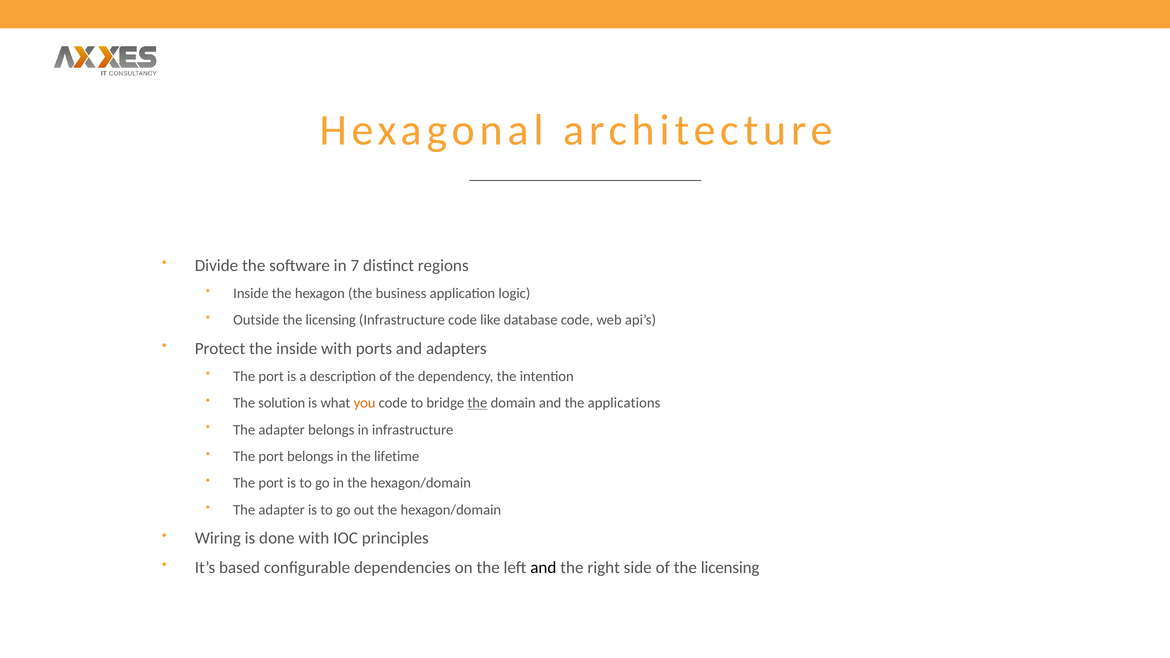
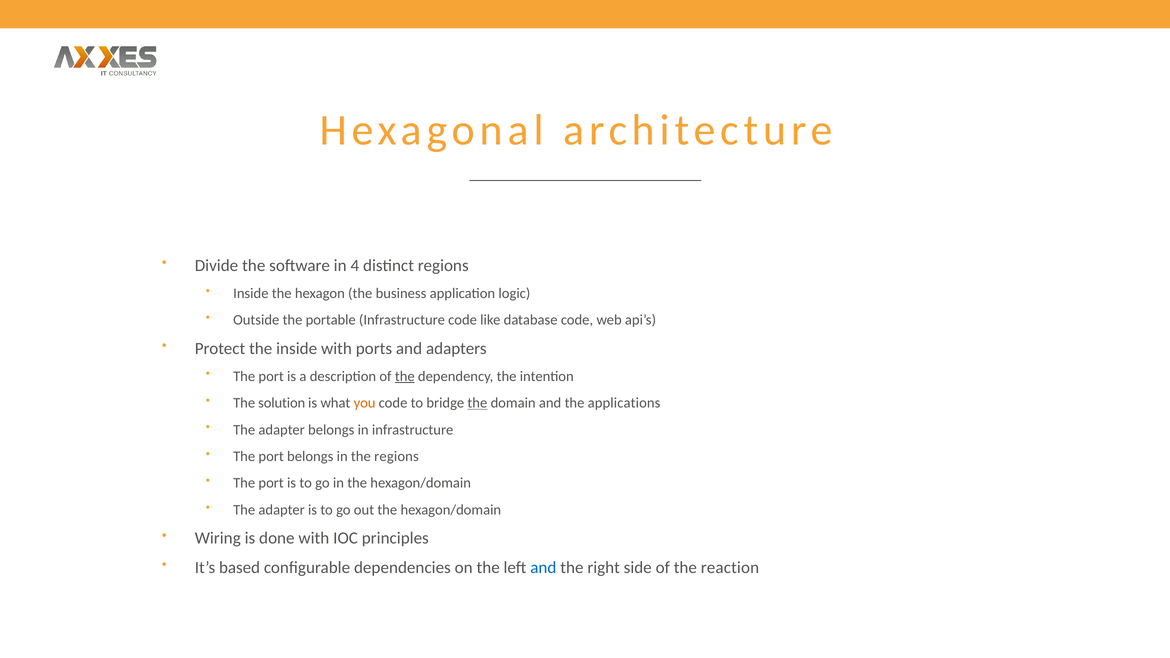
7: 7 -> 4 (355, 266)
Outside the licensing: licensing -> portable (331, 320)
the underline: none -> present (405, 376)
the lifetime: lifetime -> regions (396, 457)
and colour: black -> blue (543, 568)
of the licensing: licensing -> reaction (730, 568)
